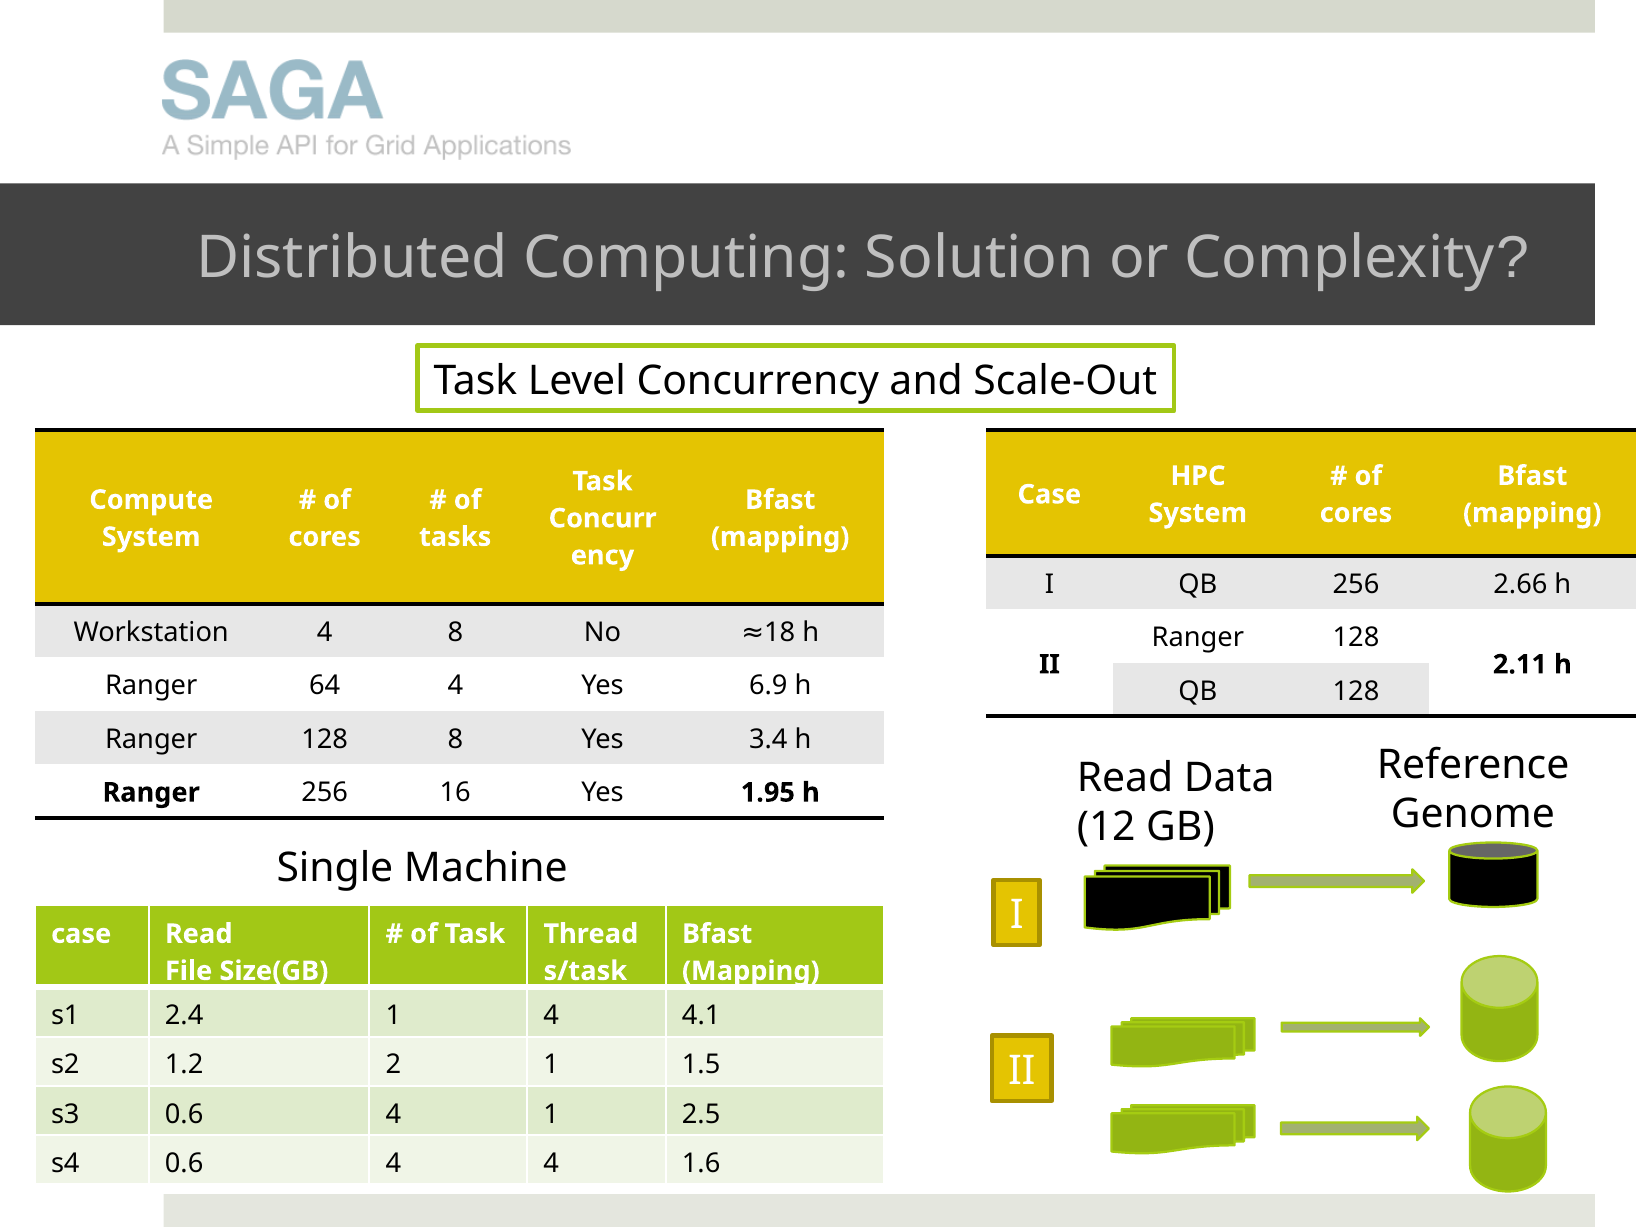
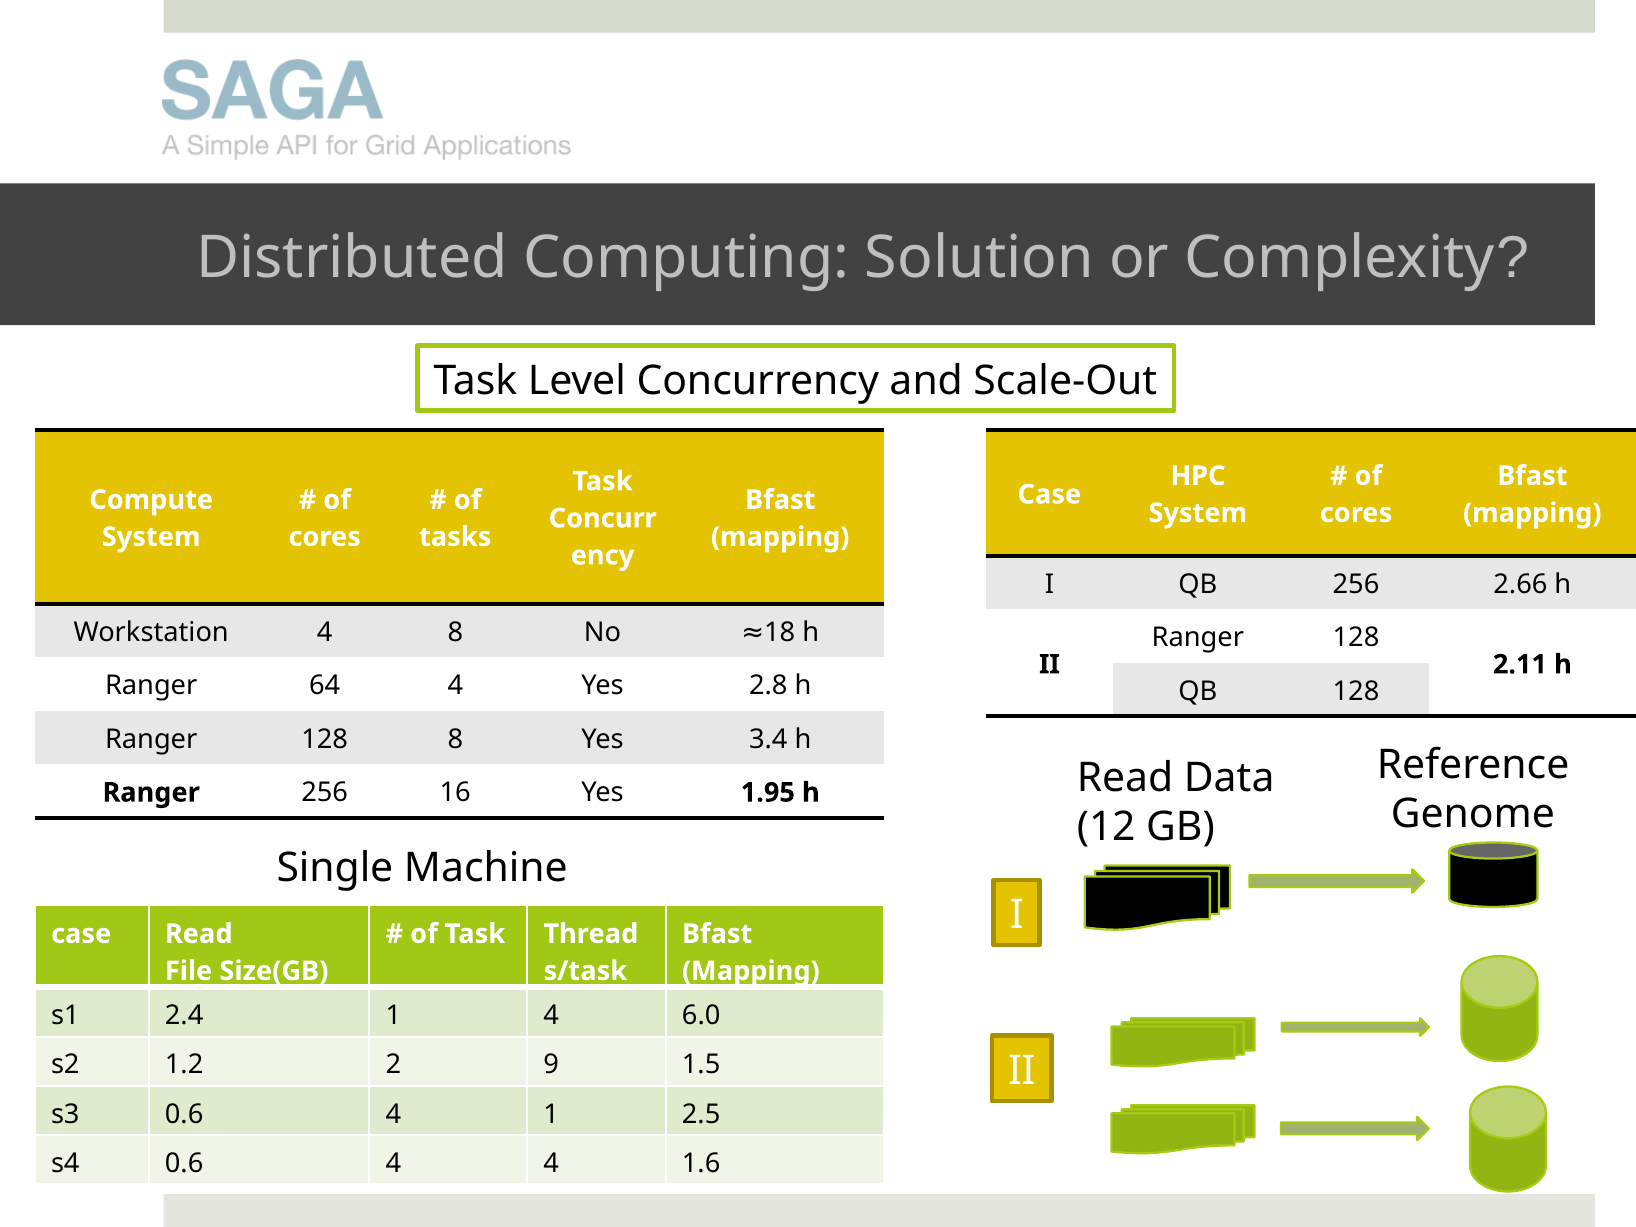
6.9: 6.9 -> 2.8 (768, 686)
4.1: 4.1 -> 6.0 (701, 1016)
2 1: 1 -> 9 (551, 1065)
